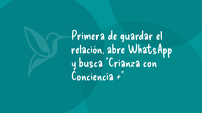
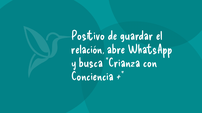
Primera: Primera -> Positivo (88, 36)
